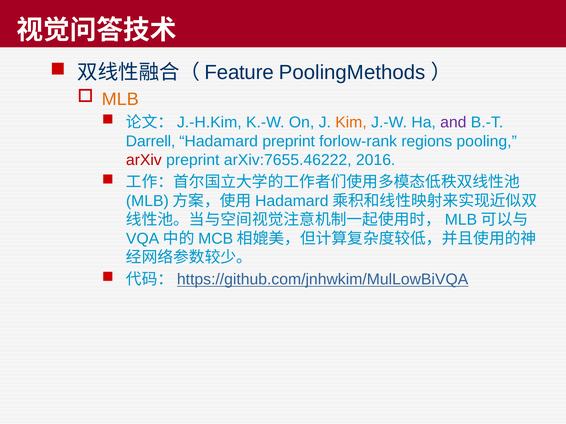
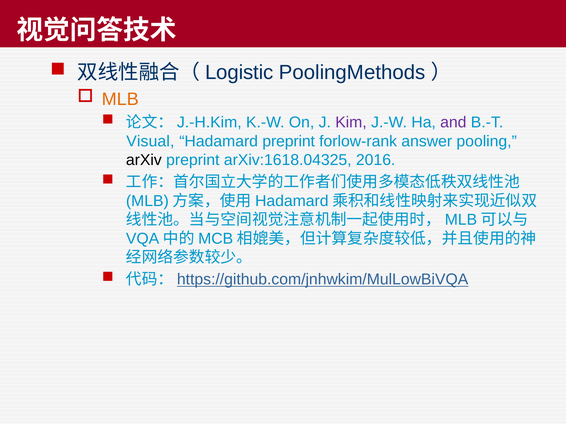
Feature: Feature -> Logistic (239, 73)
Kim colour: orange -> purple (351, 122)
Darrell: Darrell -> Visual (150, 141)
regions: regions -> answer (427, 141)
arXiv colour: red -> black (144, 160)
arXiv:7655.46222: arXiv:7655.46222 -> arXiv:1618.04325 (288, 160)
